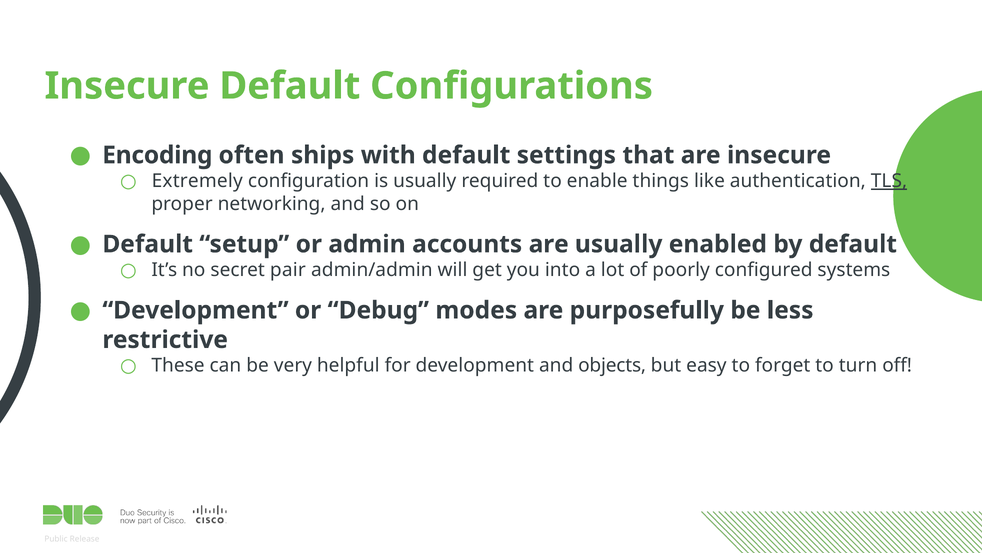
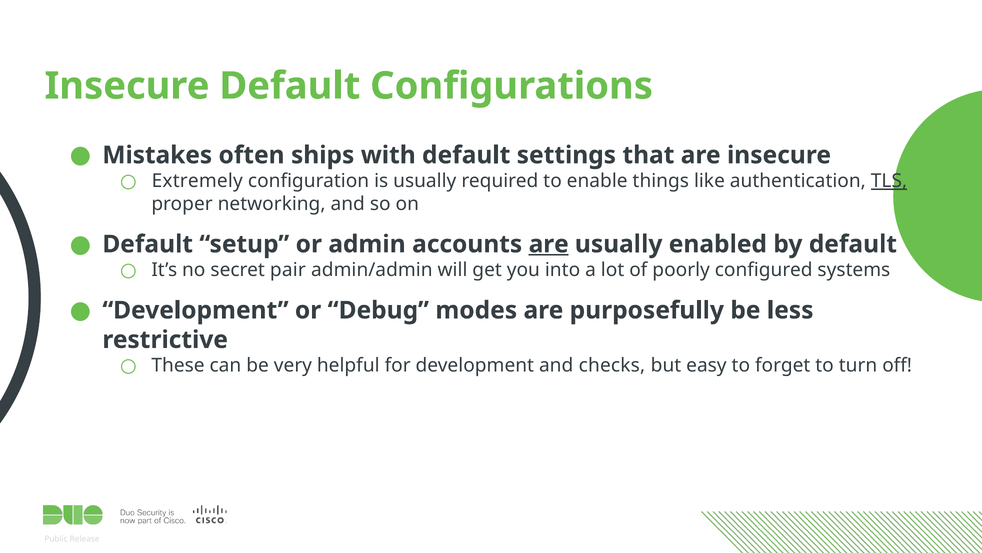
Encoding: Encoding -> Mistakes (157, 155)
are underline: none -> present (549, 244)
objects: objects -> checks (612, 365)
